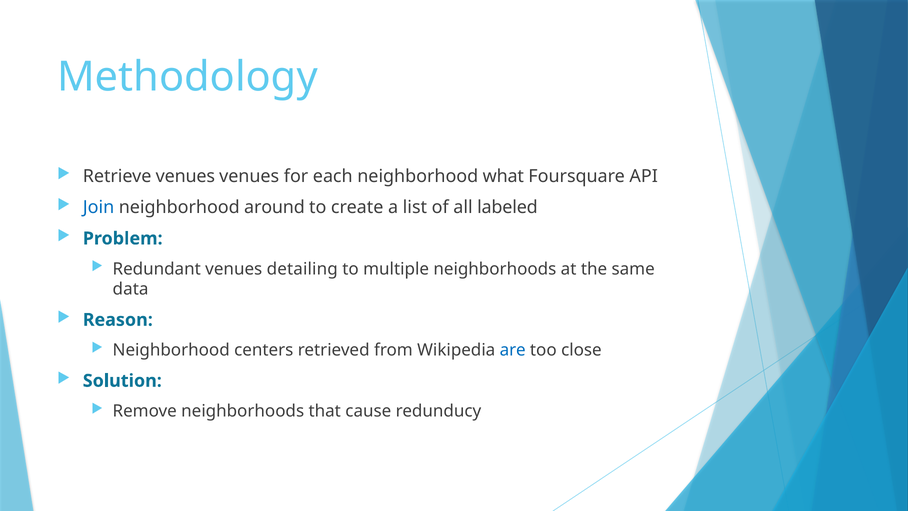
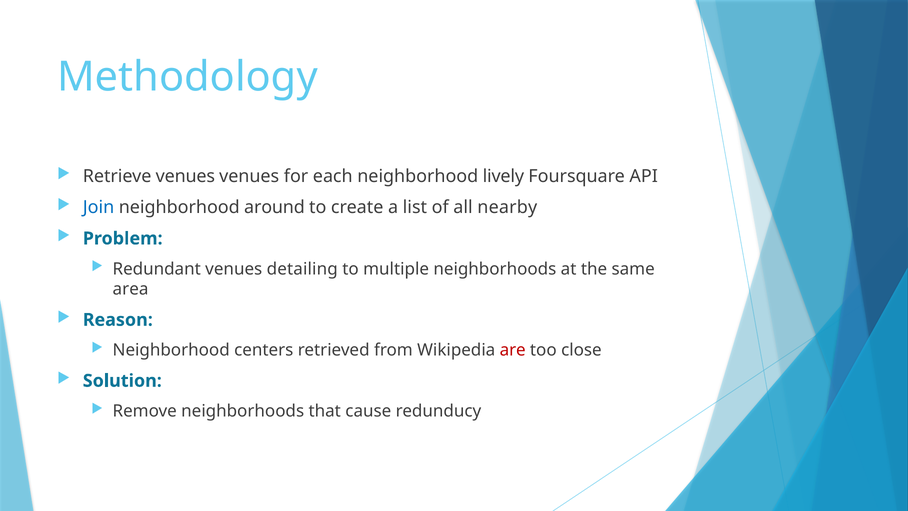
what: what -> lively (503, 176)
labeled: labeled -> nearby (507, 207)
data: data -> area (131, 289)
are colour: blue -> red (513, 350)
